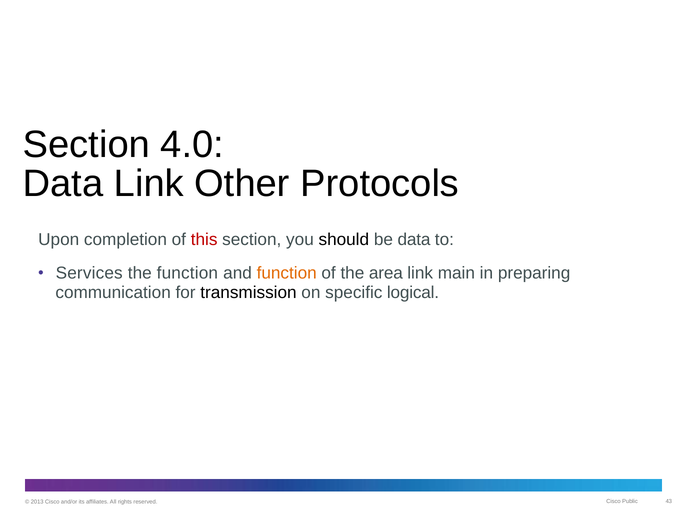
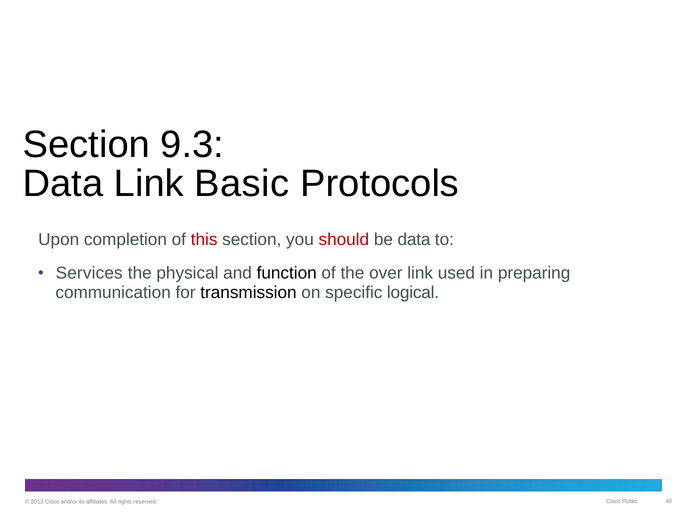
4.0: 4.0 -> 9.3 (192, 145)
Other: Other -> Basic (242, 184)
should colour: black -> red (344, 240)
the function: function -> physical (187, 273)
function colour: orange -> black (287, 273)
area: area -> over (386, 273)
main: main -> used (456, 273)
